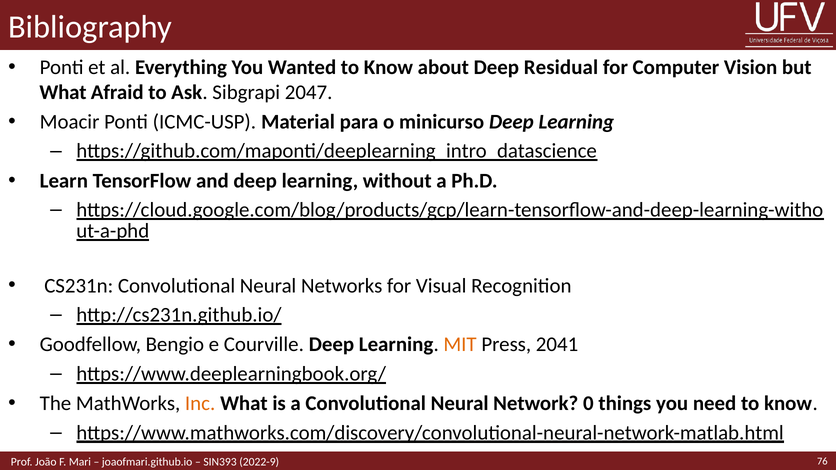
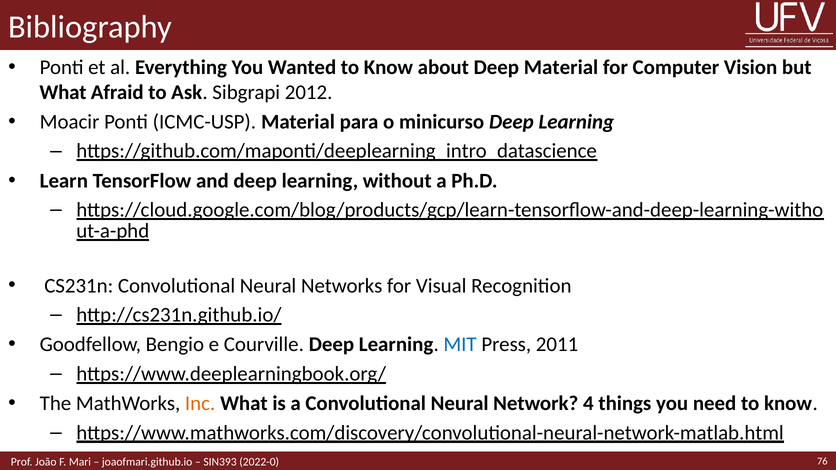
Deep Residual: Residual -> Material (561, 68)
2047: 2047 -> 2012 (309, 93)
MIT colour: orange -> blue (460, 345)
2041: 2041 -> 2011 (557, 345)
0: 0 -> 4 (588, 404)
2022-9: 2022-9 -> 2022-0 (259, 462)
